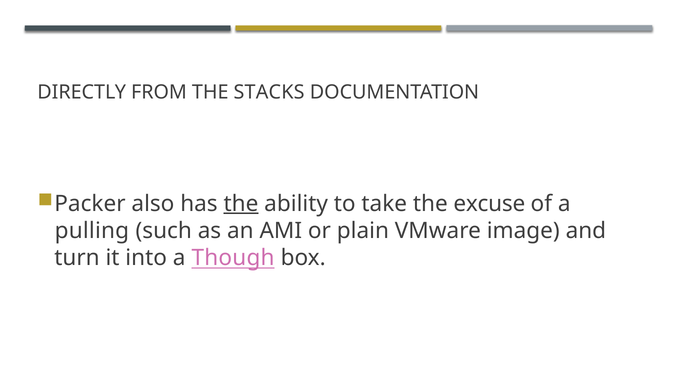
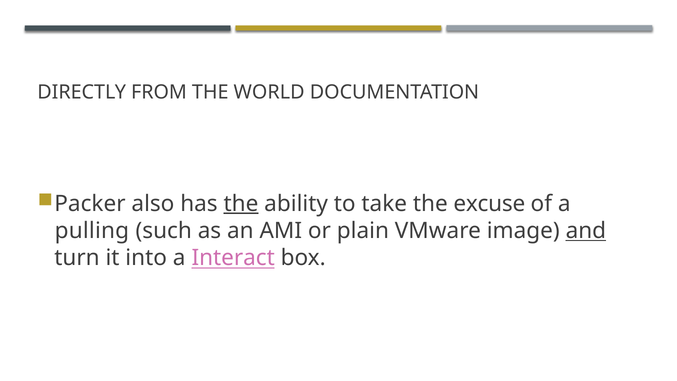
STACKS: STACKS -> WORLD (269, 92)
and underline: none -> present (586, 231)
Though: Though -> Interact (233, 258)
